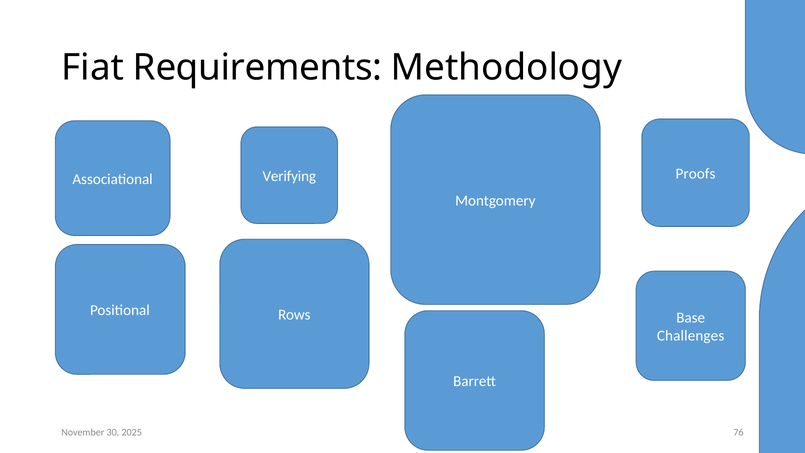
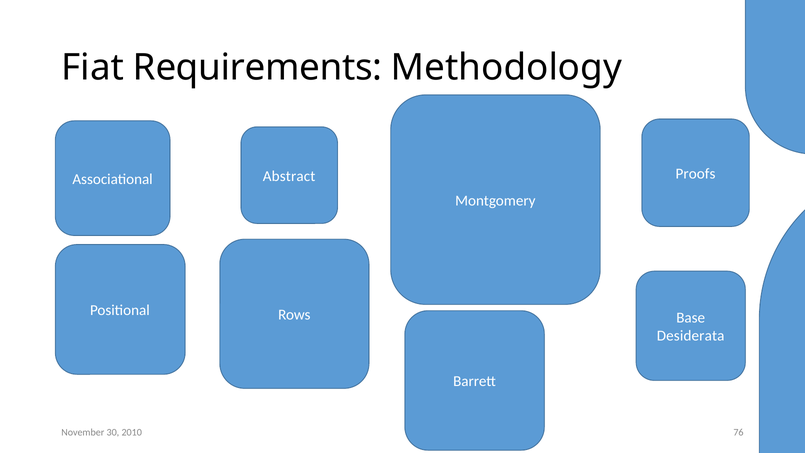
Verifying: Verifying -> Abstract (289, 176)
Challenges: Challenges -> Desiderata (691, 336)
2025: 2025 -> 2010 (132, 432)
